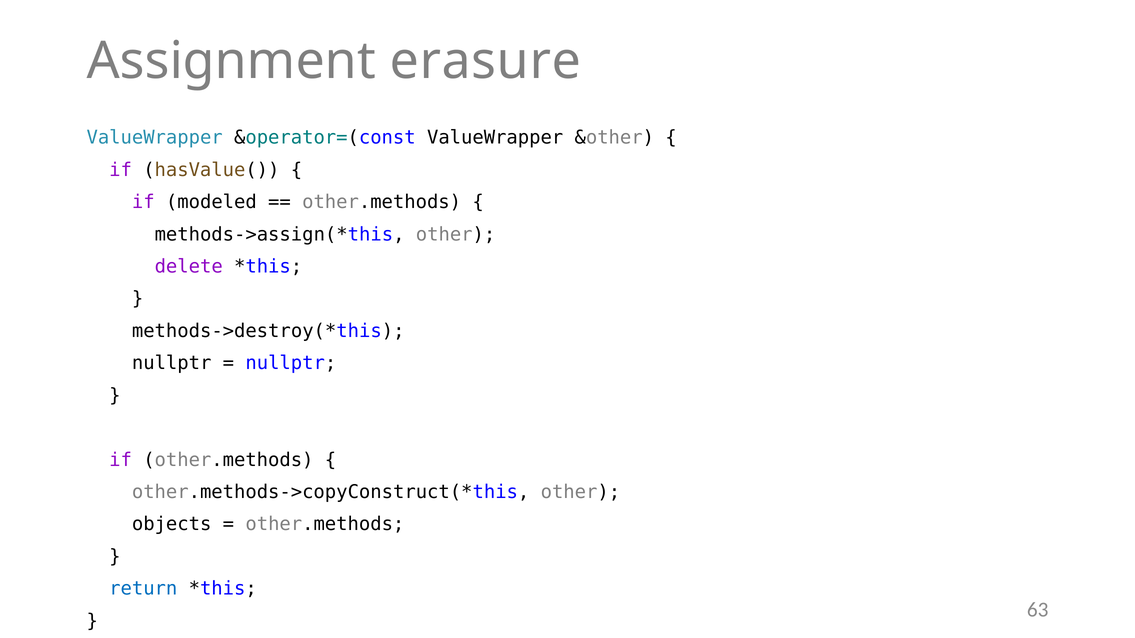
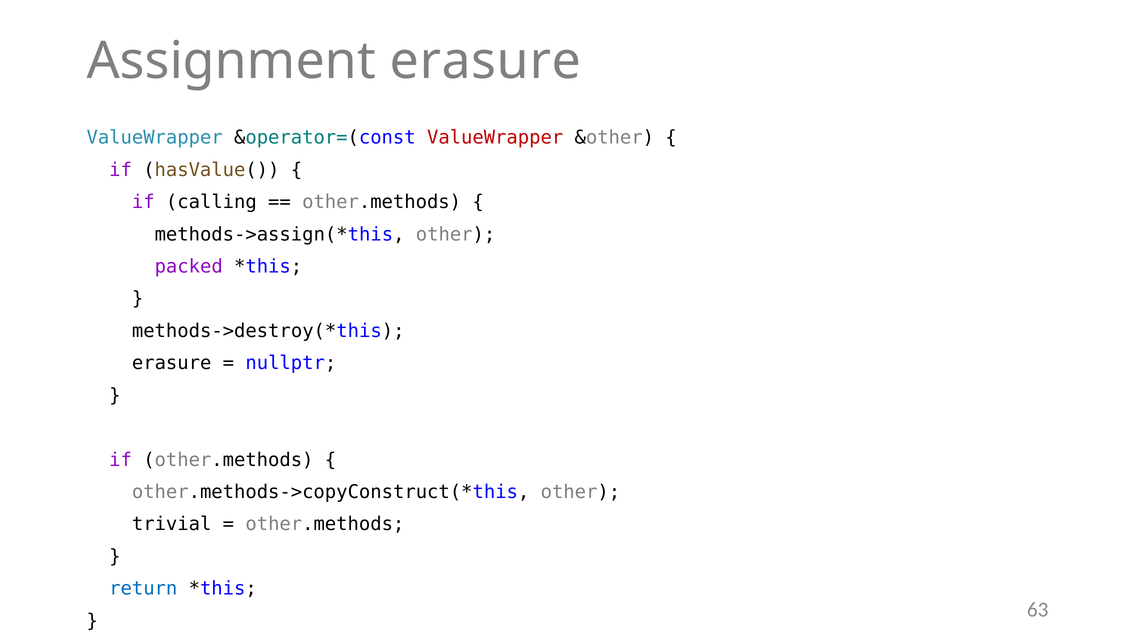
ValueWrapper colour: black -> red (495, 138)
modeled: modeled -> calling (211, 202)
delete: delete -> packed (189, 267)
nullptr: nullptr -> erasure (172, 363)
objects: objects -> trivial (172, 525)
